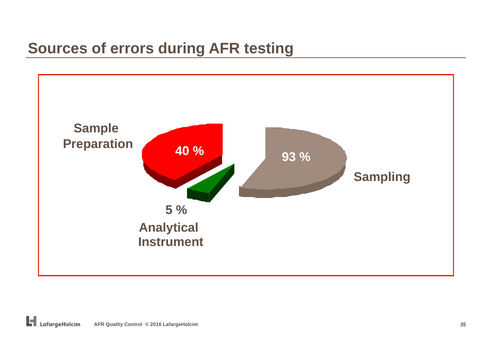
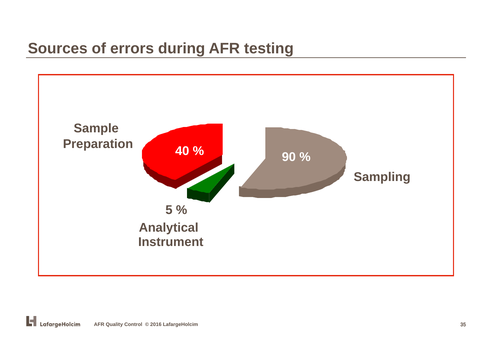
93: 93 -> 90 (289, 157)
